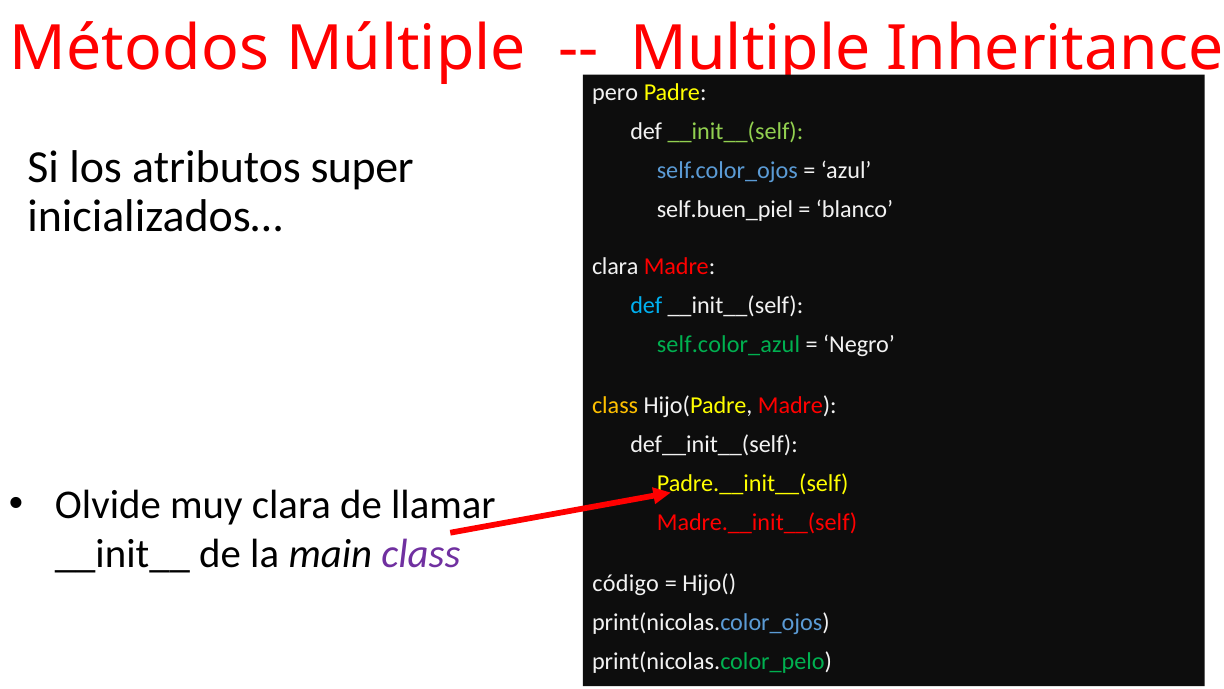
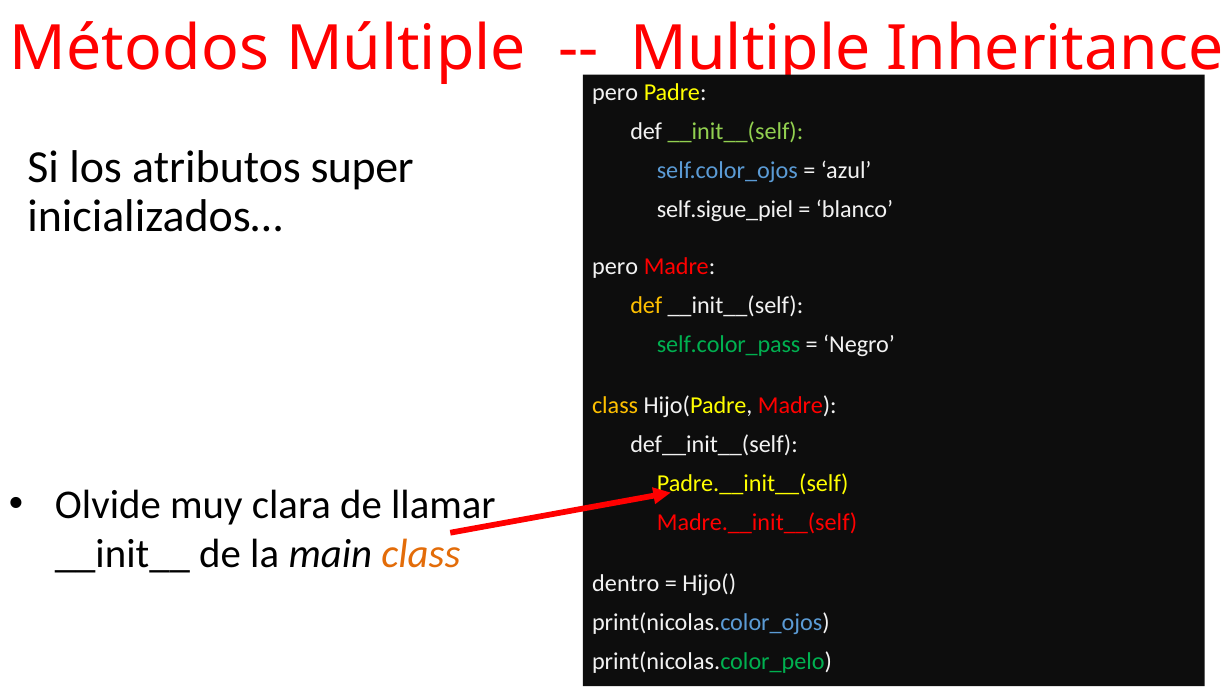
self.buen_piel: self.buen_piel -> self.sigue_piel (725, 209)
clara: clara -> pero (615, 266)
def colour: light blue -> yellow (646, 305)
self.color_azul: self.color_azul -> self.color_pass (729, 344)
class colour: purple -> orange (421, 554)
código: código -> dentro (626, 583)
